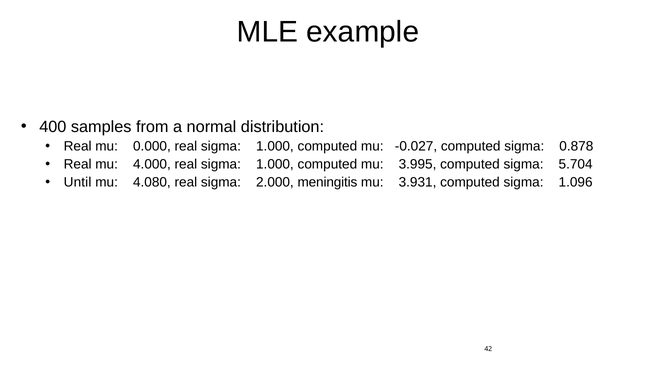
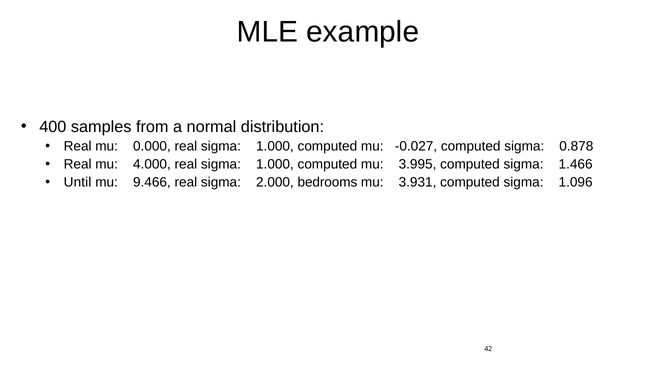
5.704: 5.704 -> 1.466 (576, 164)
4.080: 4.080 -> 9.466 (152, 182)
meningitis: meningitis -> bedrooms (327, 182)
